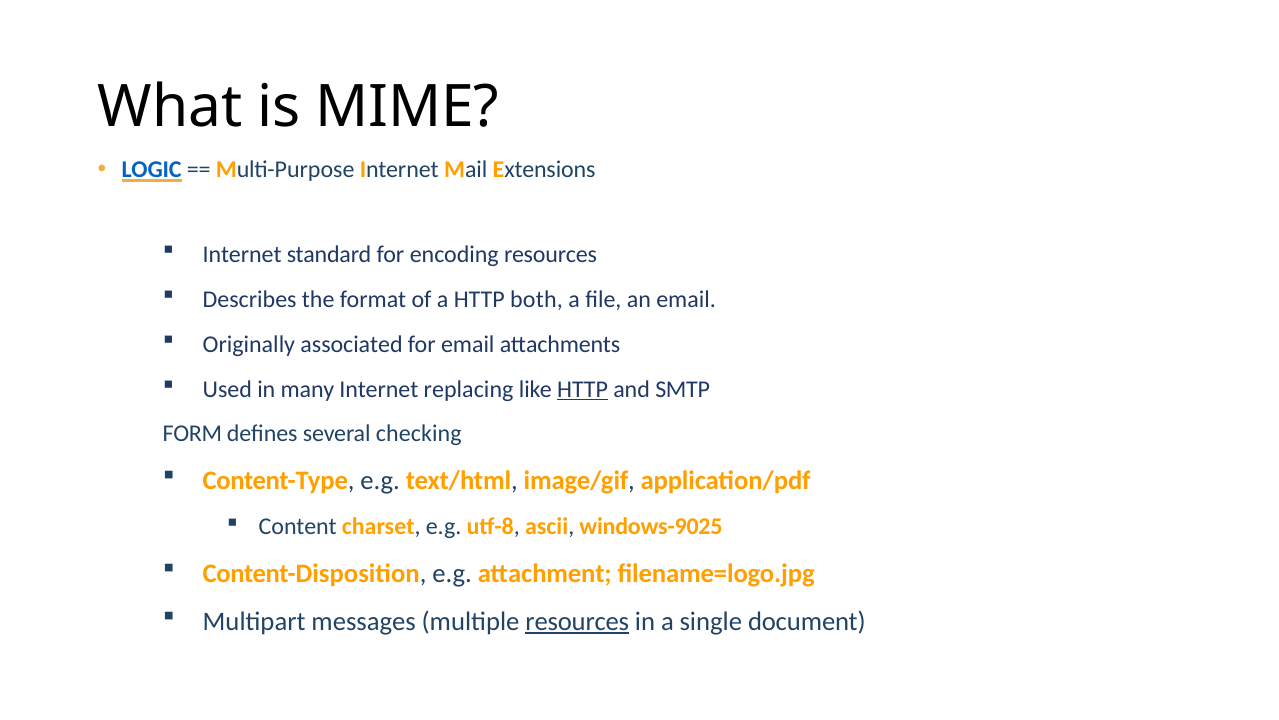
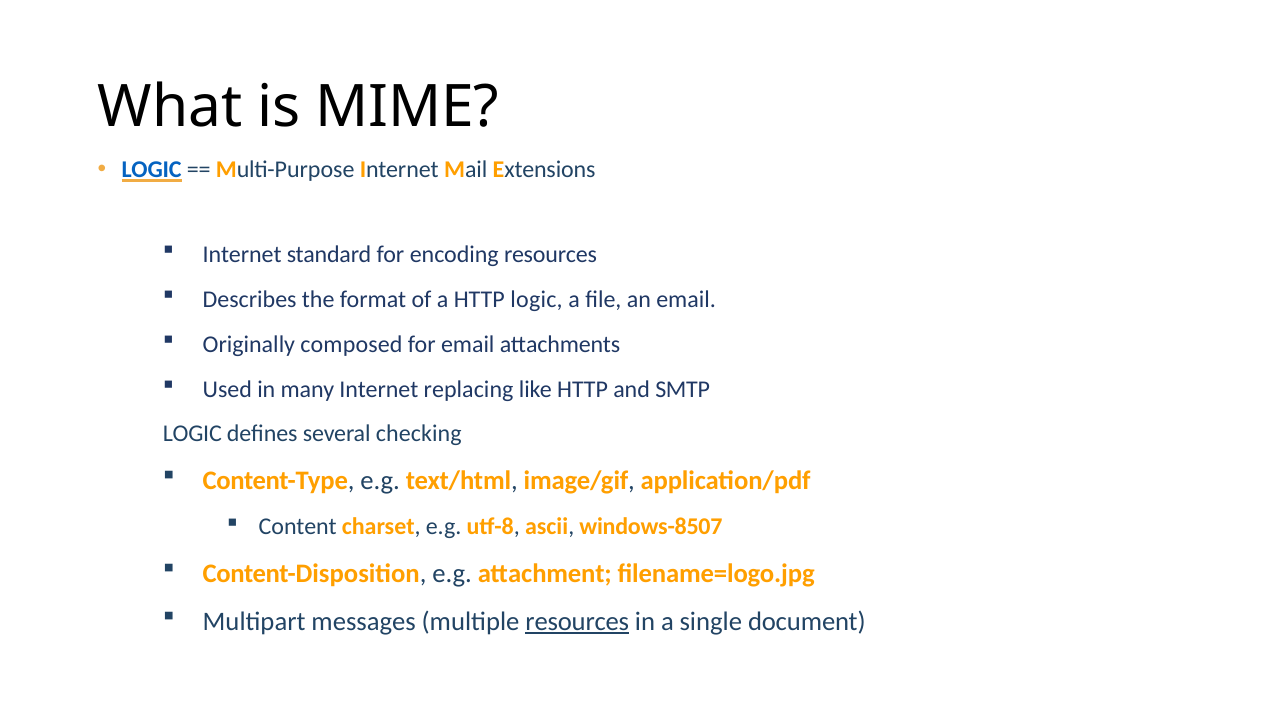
HTTP both: both -> logic (537, 299)
associated: associated -> composed (351, 344)
HTTP underline: present -> none (582, 389)
FORM: FORM -> LOGIC (192, 434)
windows-9025: windows-9025 -> windows-8507 (651, 527)
